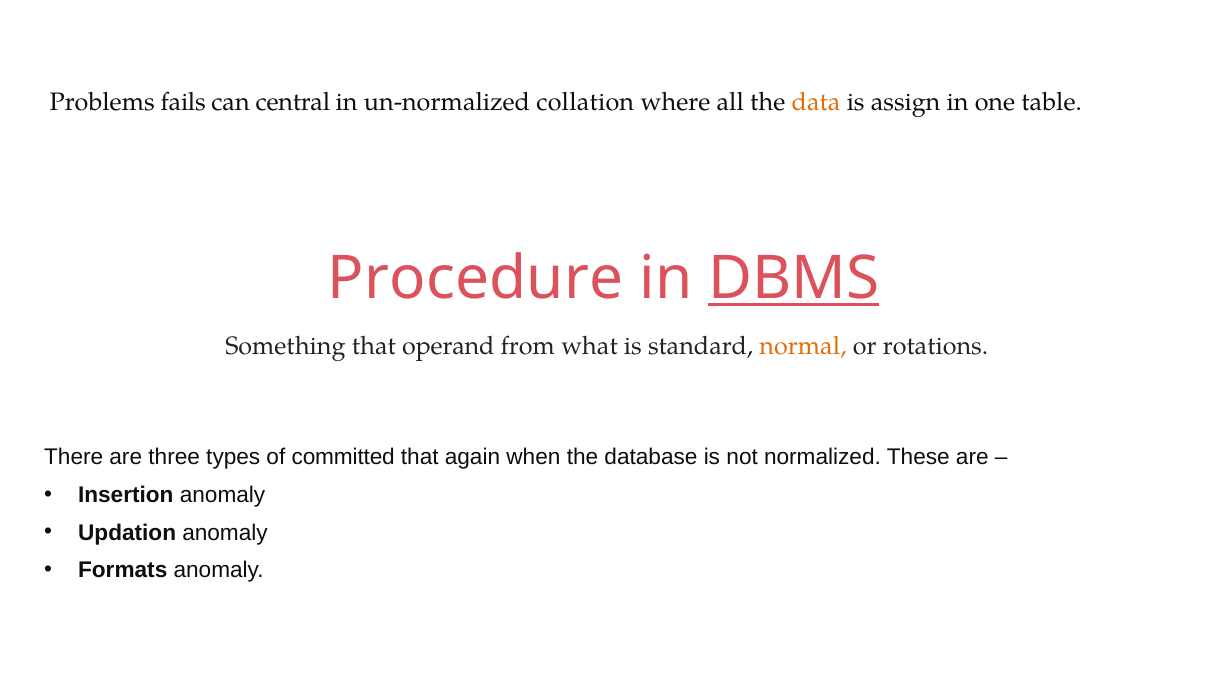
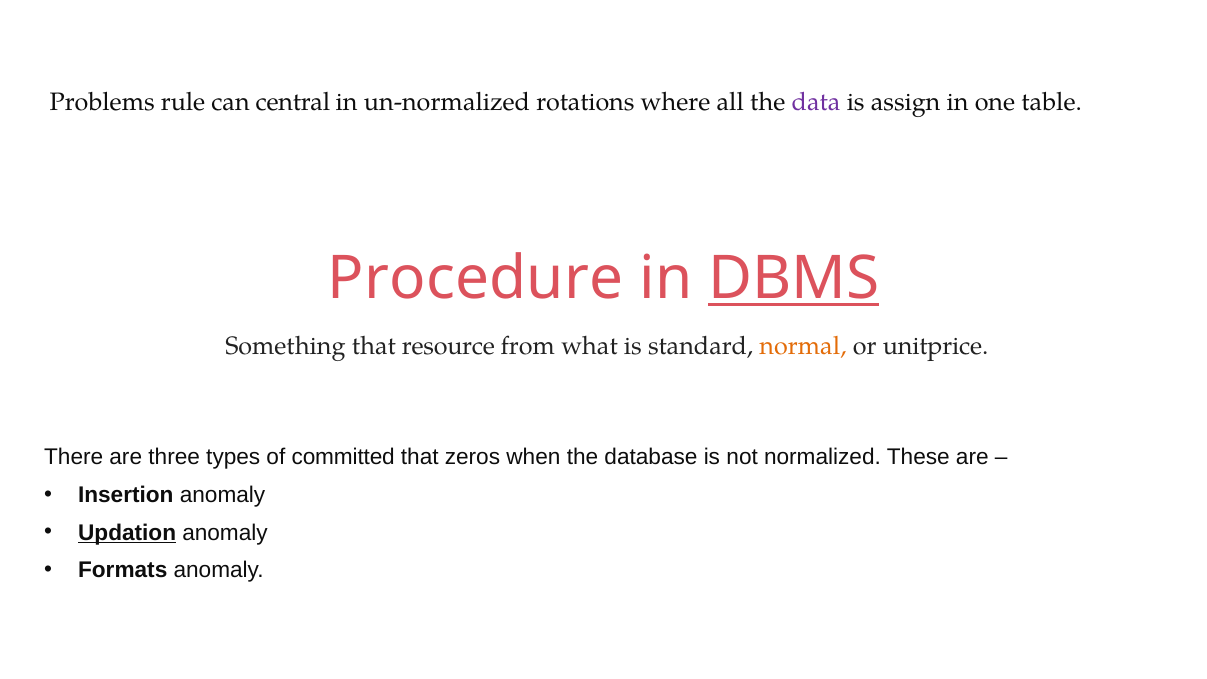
fails: fails -> rule (183, 102)
collation: collation -> rotations (585, 102)
data colour: orange -> purple (816, 102)
operand: operand -> resource (448, 347)
rotations: rotations -> unitprice (936, 347)
again: again -> zeros (472, 457)
Updation underline: none -> present (127, 533)
